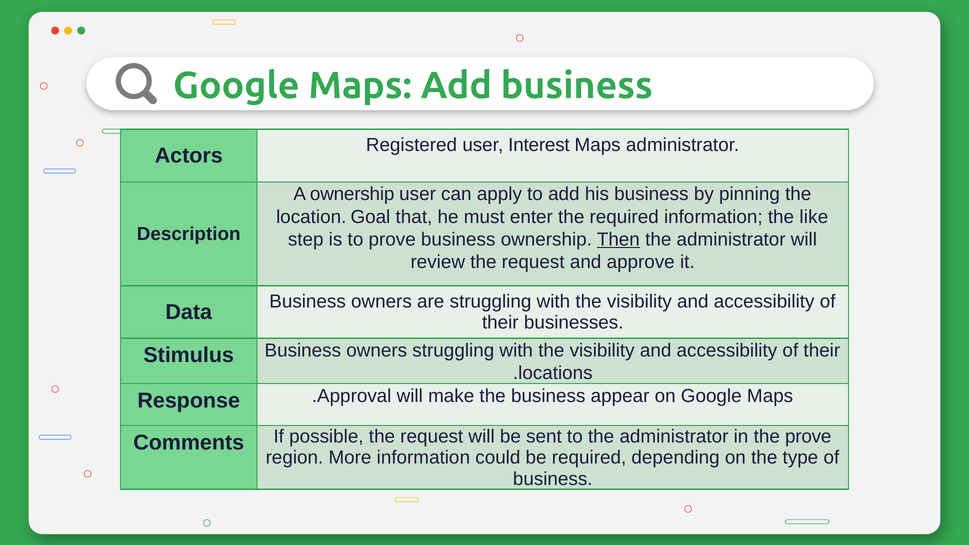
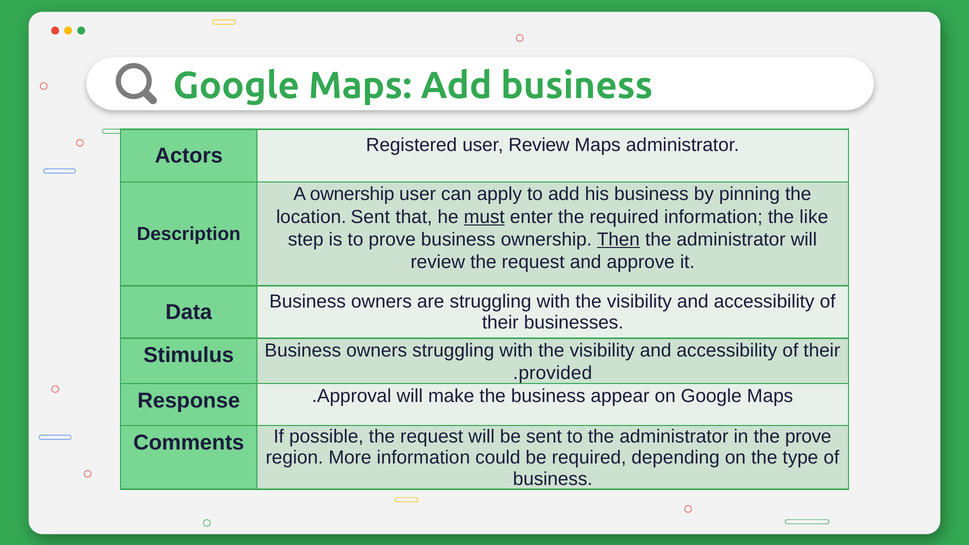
user Interest: Interest -> Review (539, 145)
location Goal: Goal -> Sent (370, 217)
must underline: none -> present (484, 217)
locations: locations -> provided (555, 373)
